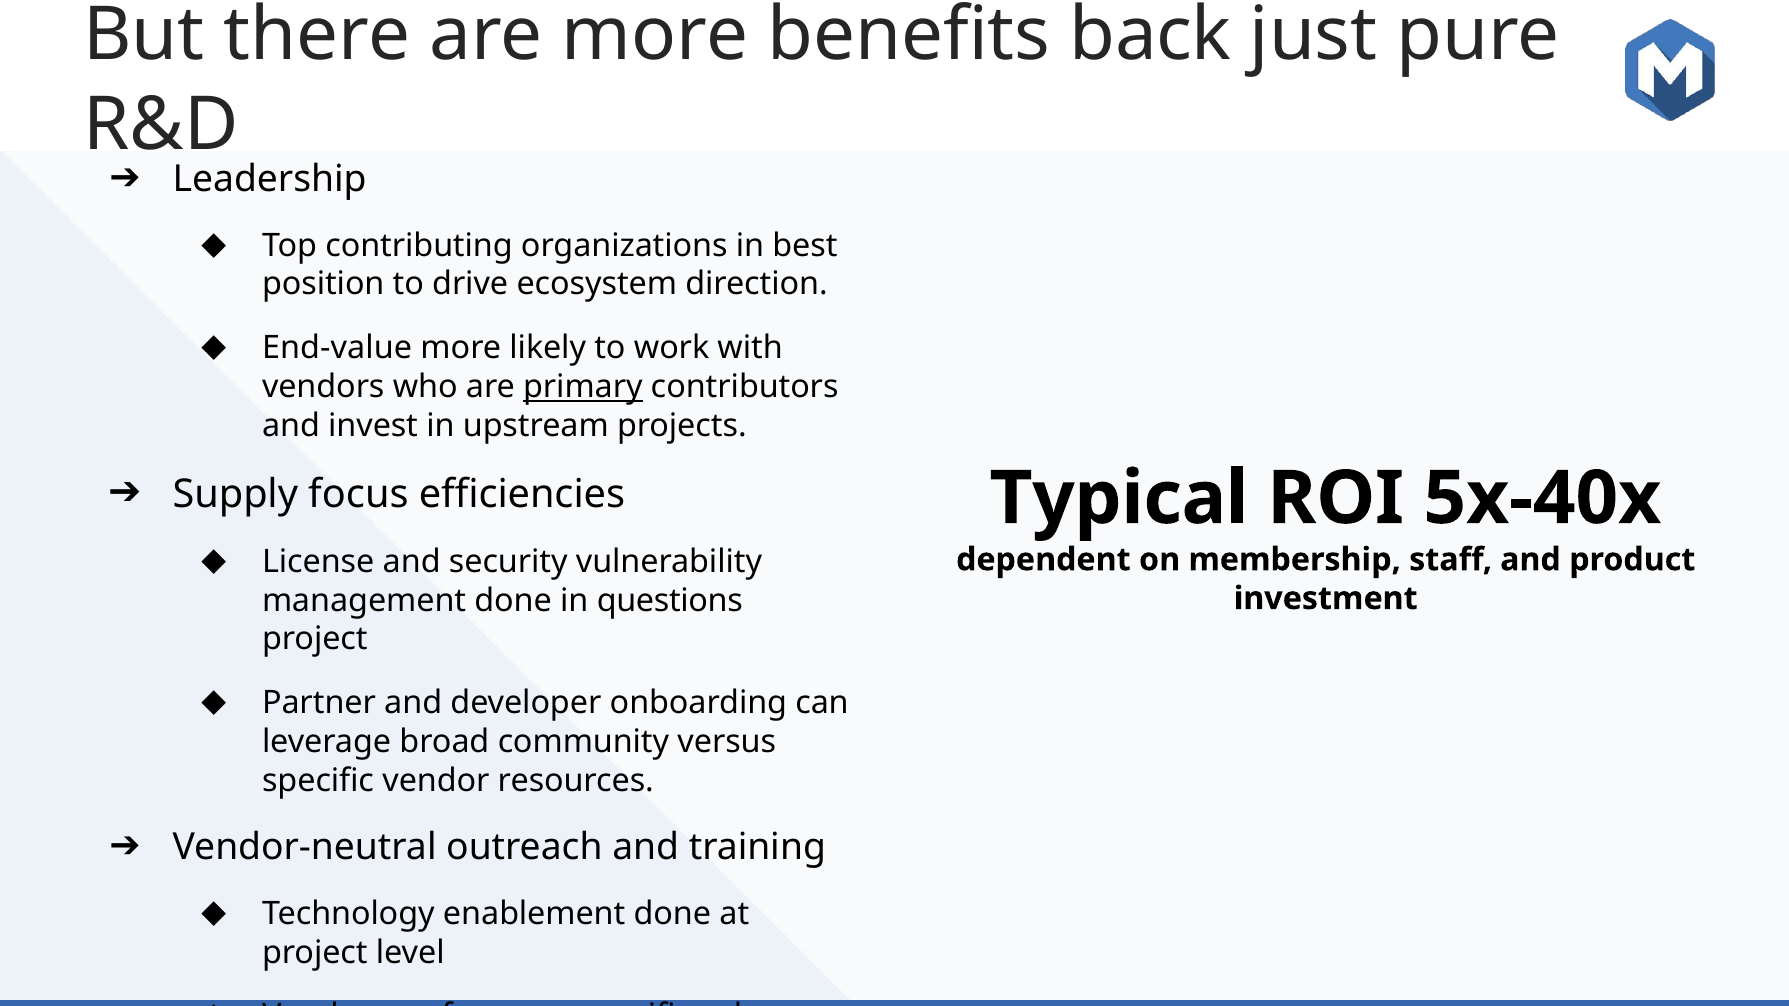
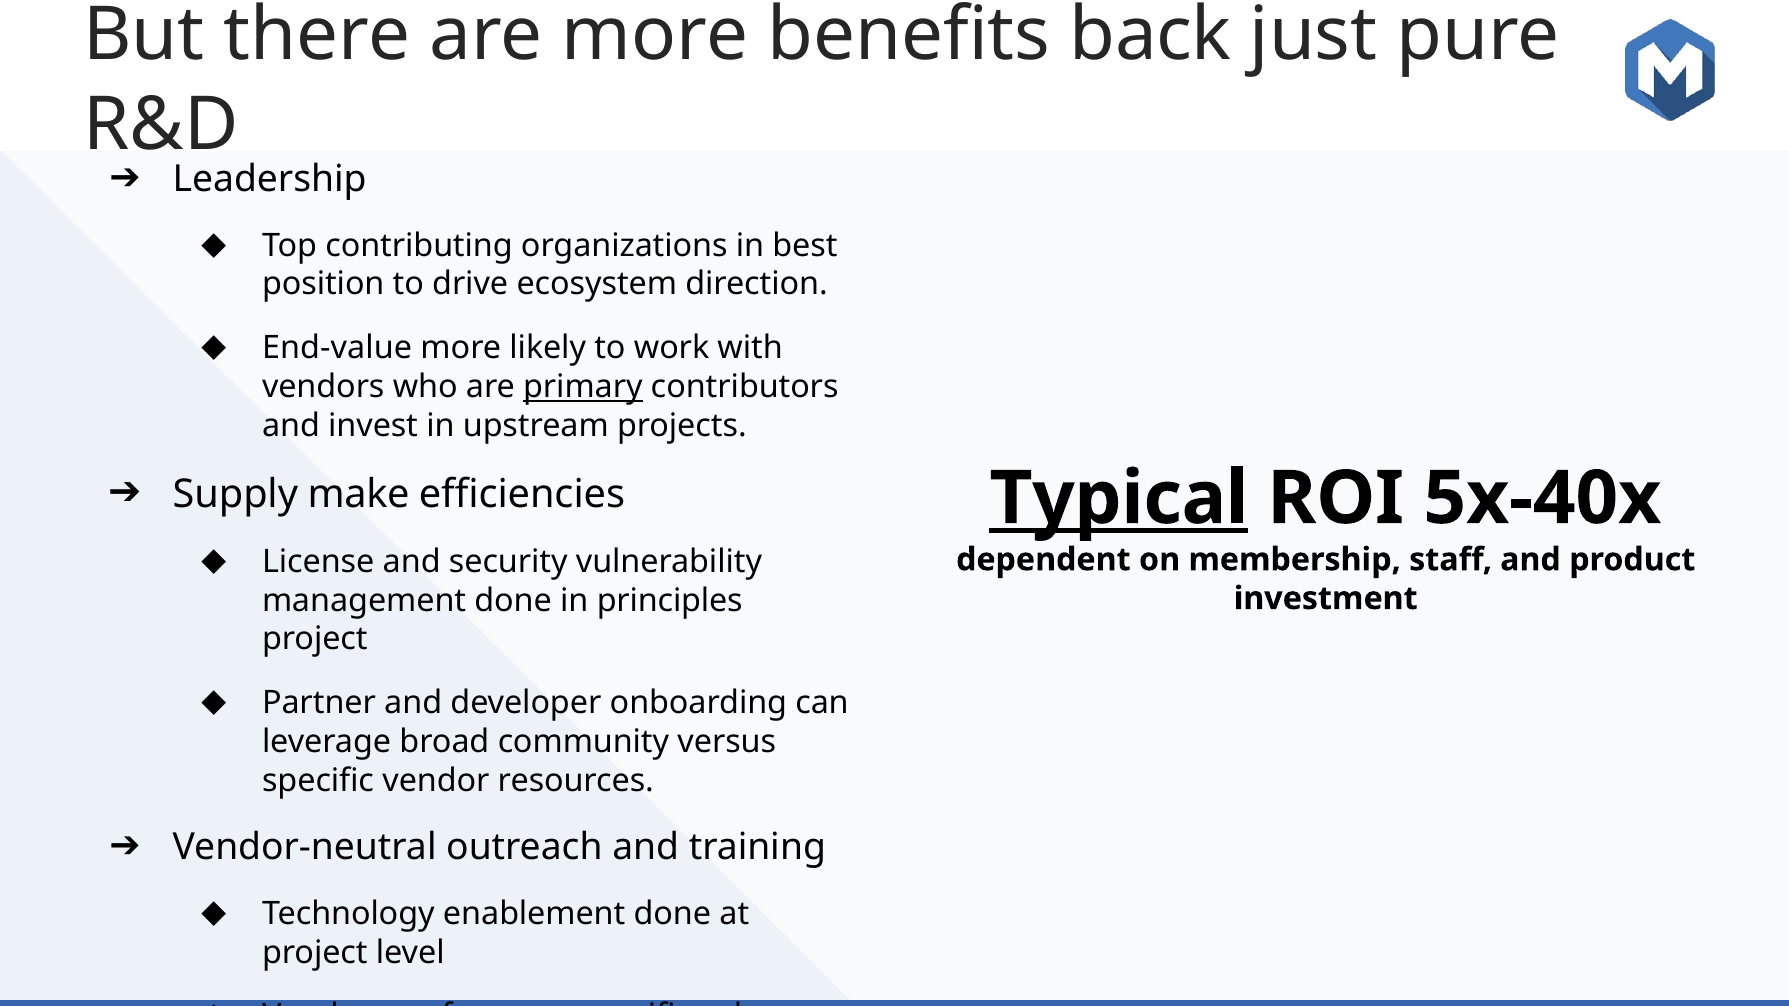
Supply focus: focus -> make (359, 494)
Typical underline: none -> present (1119, 499)
questions: questions -> principles (670, 601)
